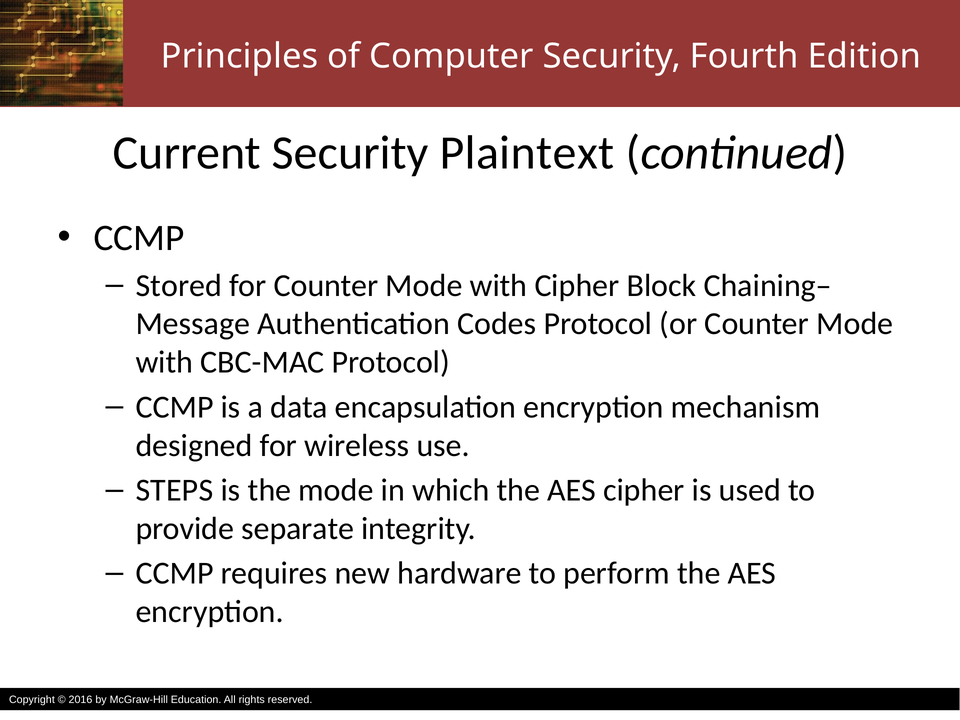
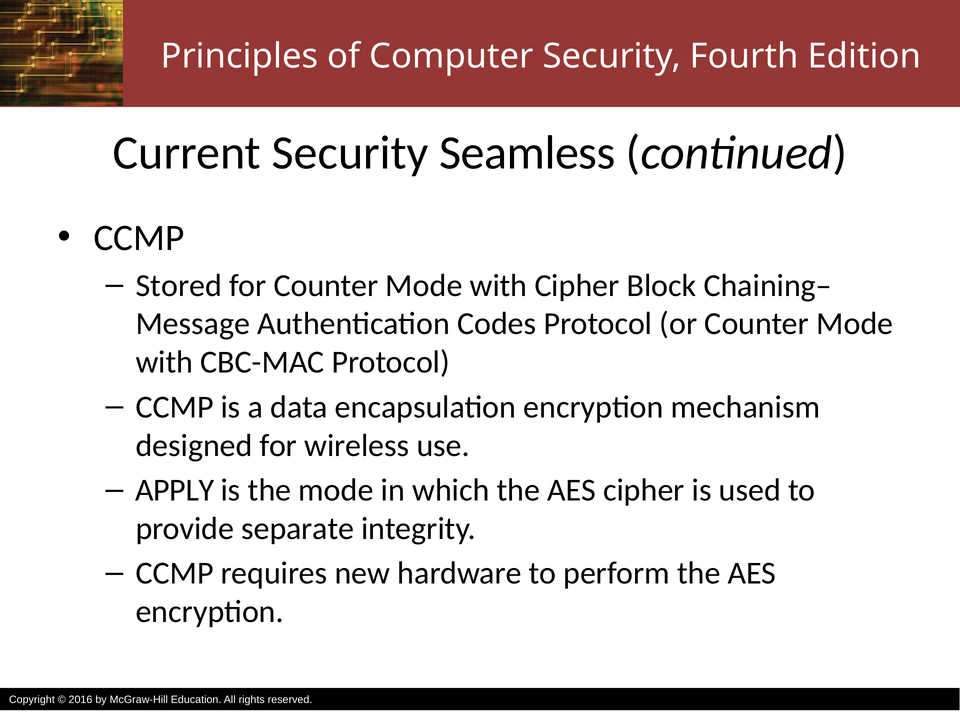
Plaintext: Plaintext -> Seamless (527, 153)
STEPS: STEPS -> APPLY (175, 490)
